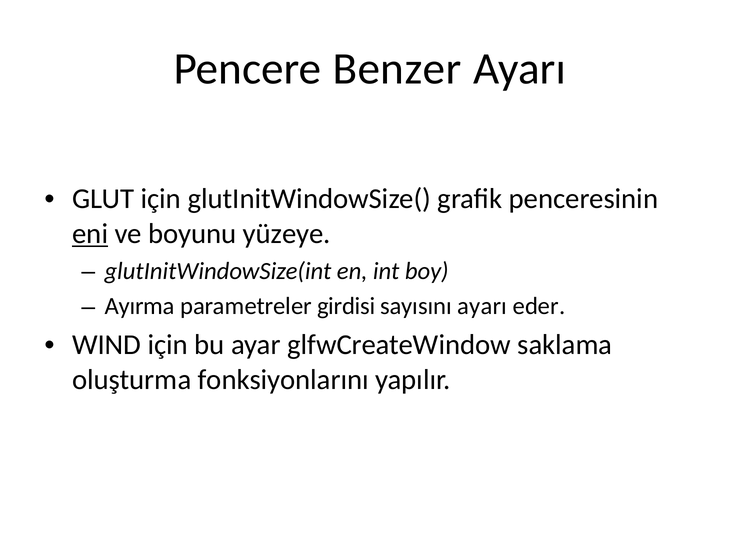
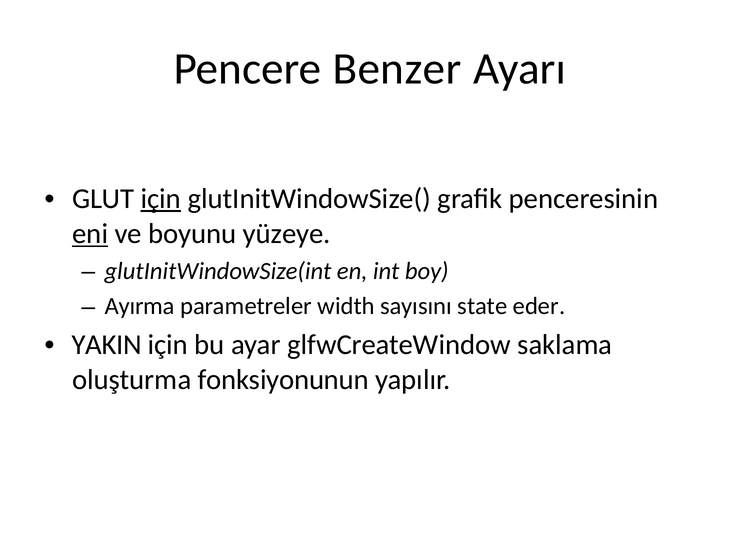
için underline: none -> present (161, 199)
girdisi: girdisi -> width (346, 306)
sayısını ayarı: ayarı -> state (482, 306)
WIND: WIND -> YAKIN (107, 345)
fonksiyonlarını: fonksiyonlarını -> fonksiyonunun (283, 380)
